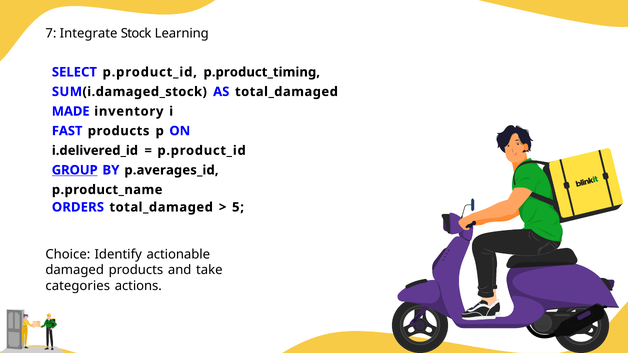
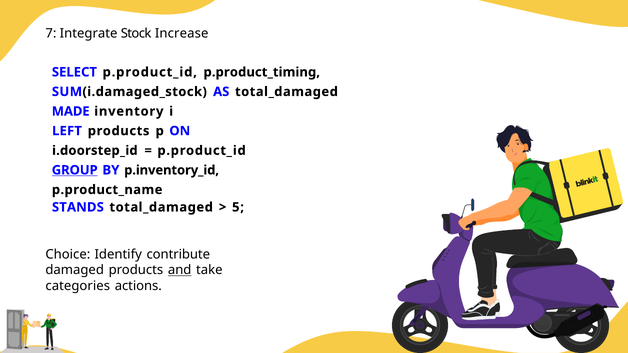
Learning: Learning -> Increase (182, 33)
FAST: FAST -> LEFT (67, 131)
i.delivered_id: i.delivered_id -> i.doorstep_id (95, 151)
p.averages_id: p.averages_id -> p.inventory_id (172, 170)
ORDERS: ORDERS -> STANDS (78, 207)
actionable: actionable -> contribute (178, 255)
and underline: none -> present (180, 270)
